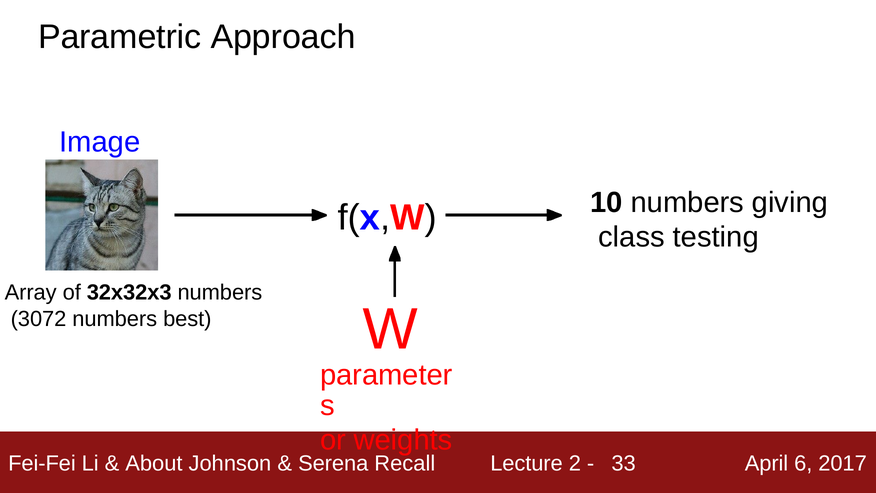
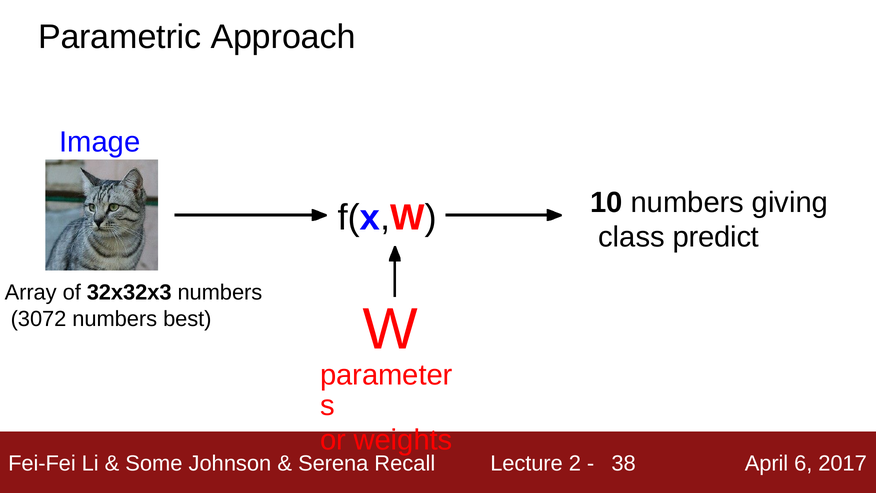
testing: testing -> predict (716, 237)
About: About -> Some (154, 463)
33: 33 -> 38 (624, 463)
